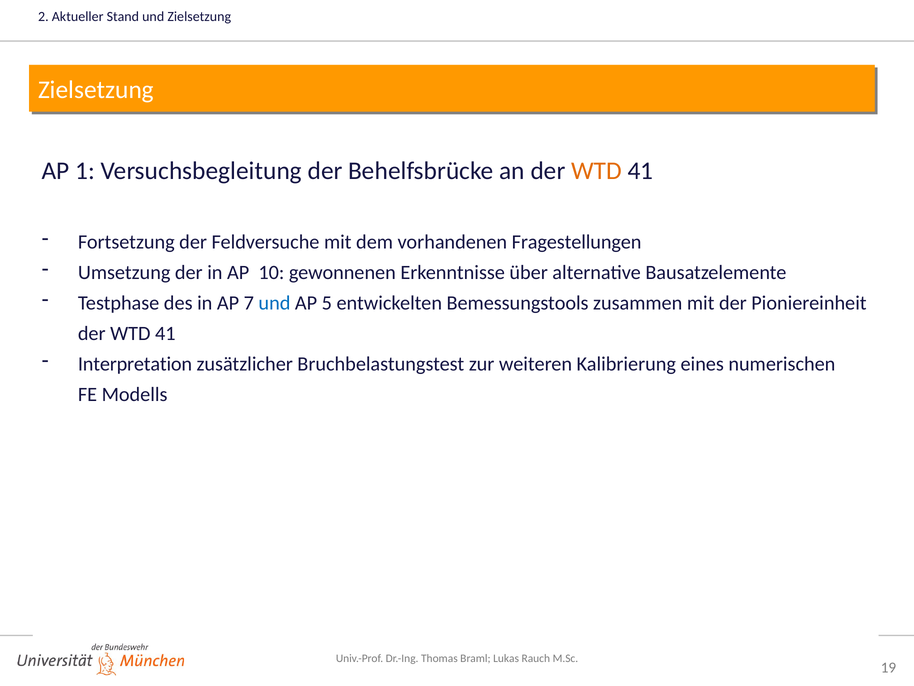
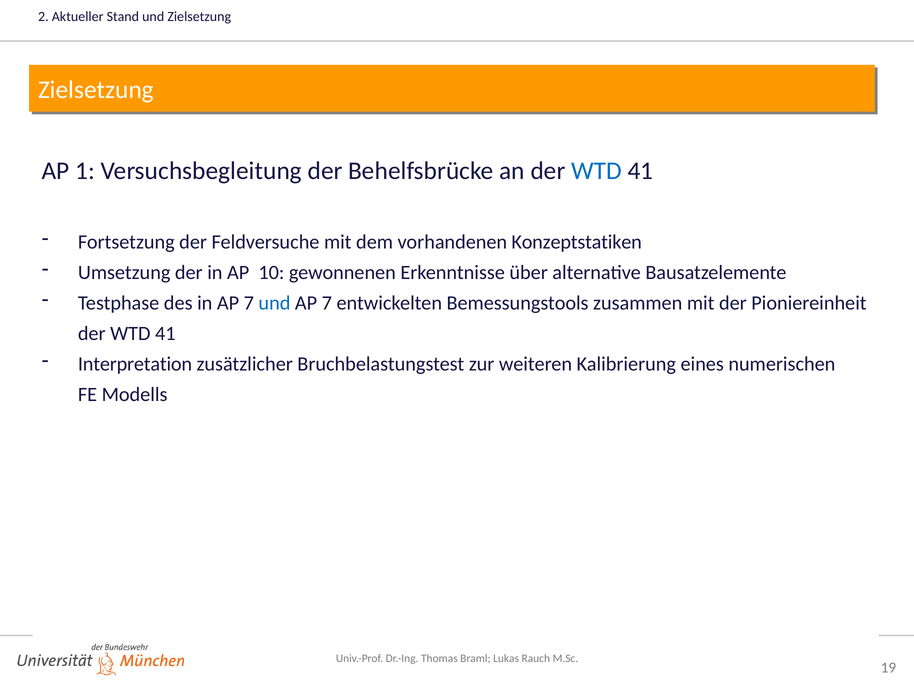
WTD colour: orange -> blue (597, 171)
Fragestellungen: Fragestellungen -> Konzeptstatiken (577, 242)
5: 5 -> 7 (327, 303)
